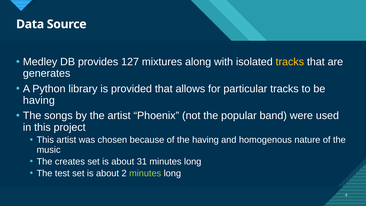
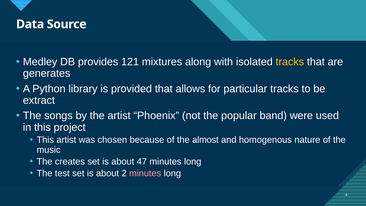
127: 127 -> 121 (130, 62)
having: having -> extract (39, 100)
the having: having -> almost (205, 140)
31: 31 -> 47 (142, 161)
minutes colour: light green -> pink (145, 173)
